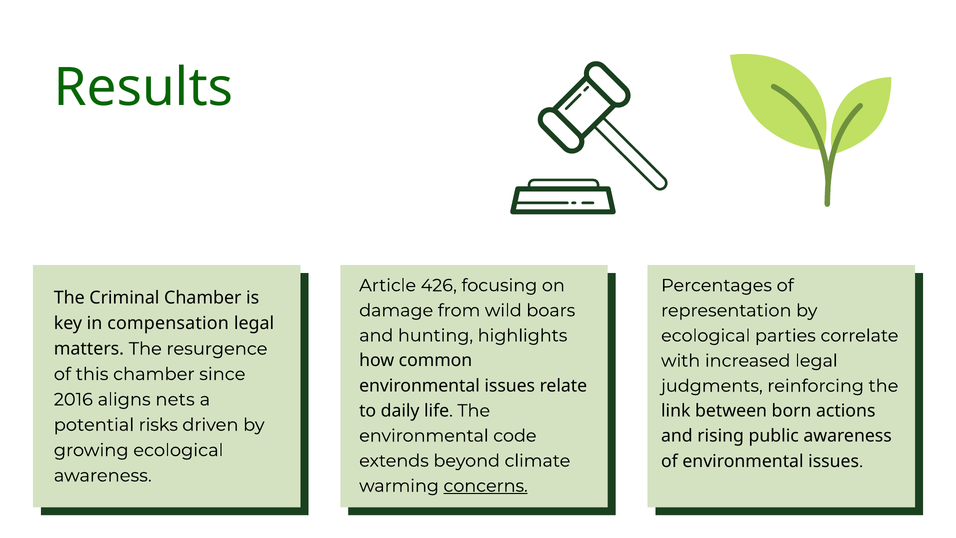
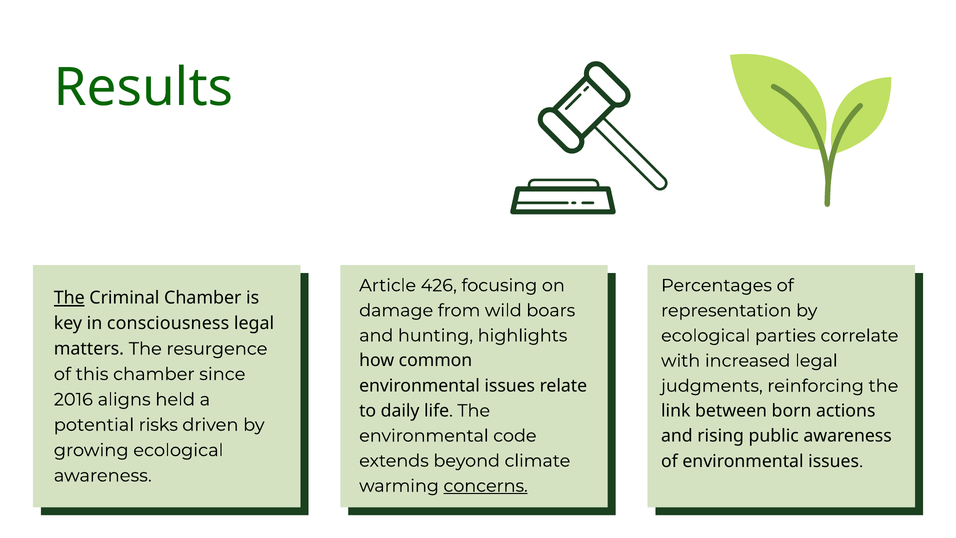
The underline: none -> present (69, 298)
compensation: compensation -> consciousness (168, 323)
nets: nets -> held (175, 399)
